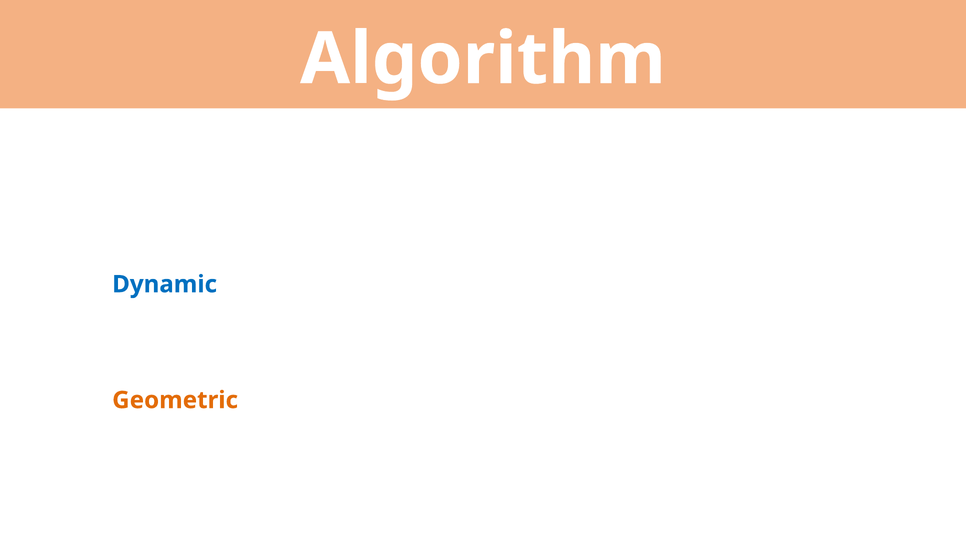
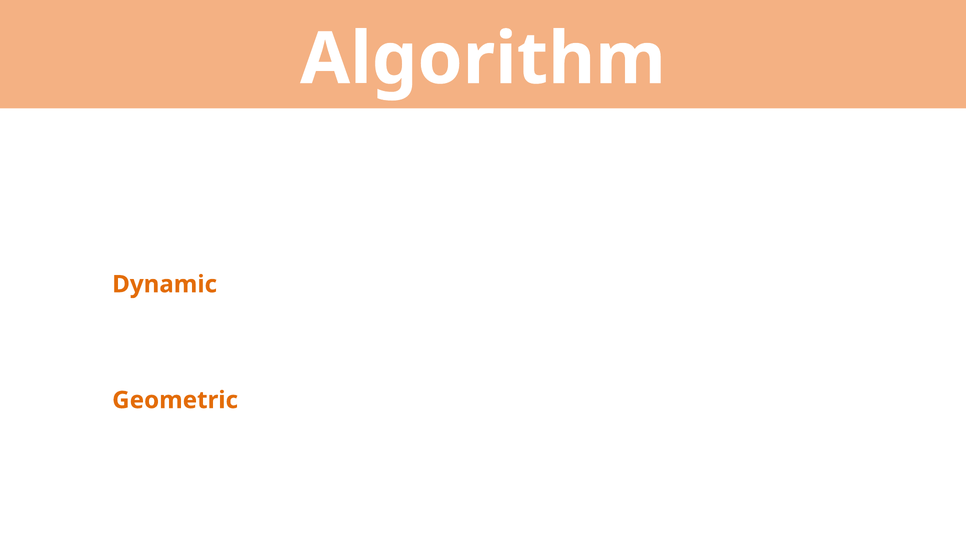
Dynamic colour: blue -> orange (165, 285)
